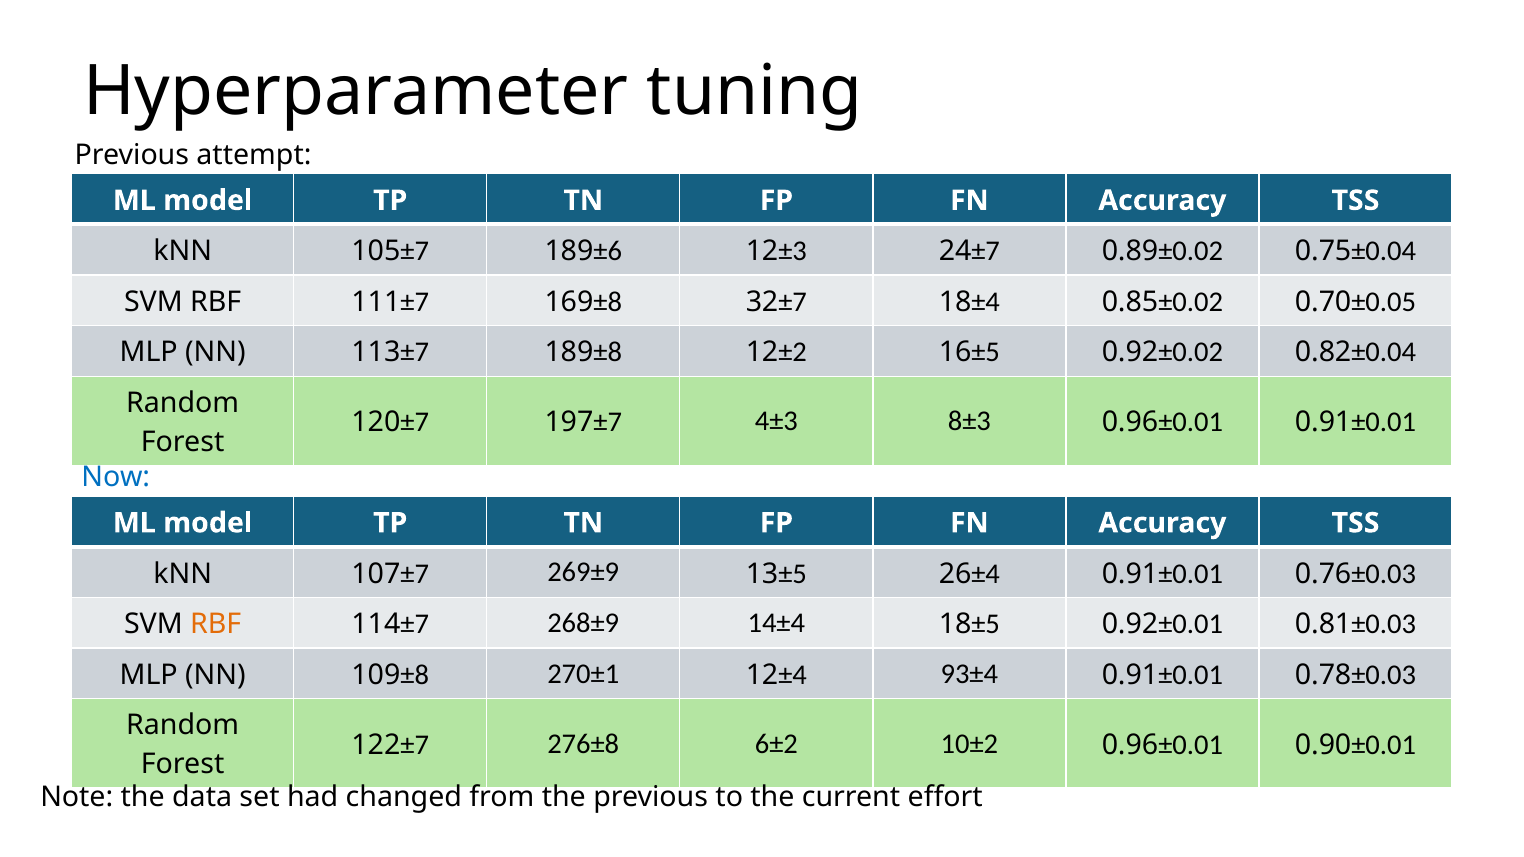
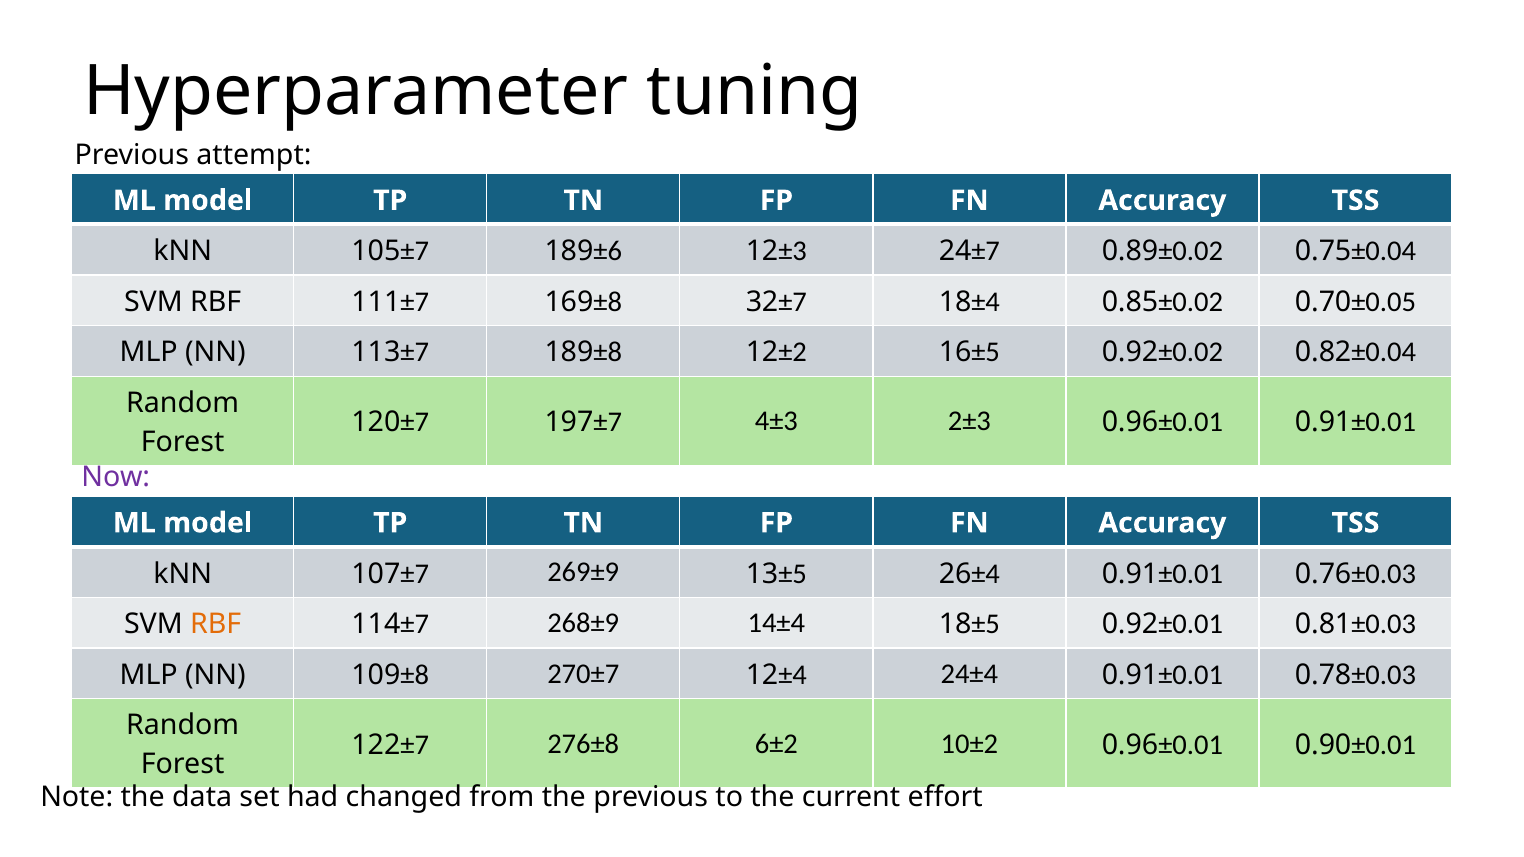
8±3: 8±3 -> 2±3 (969, 421)
Now colour: blue -> purple (116, 477)
270±1: 270±1 -> 270±7 (583, 674)
93±4: 93±4 -> 24±4 (969, 674)
